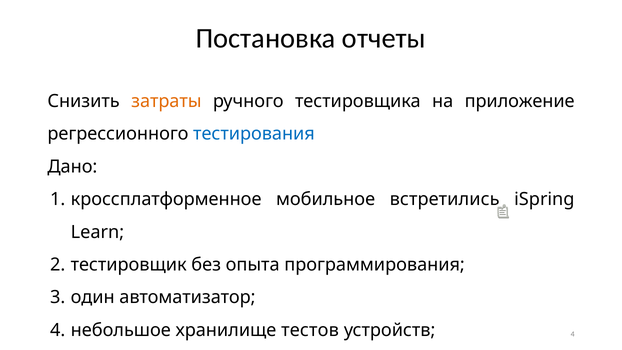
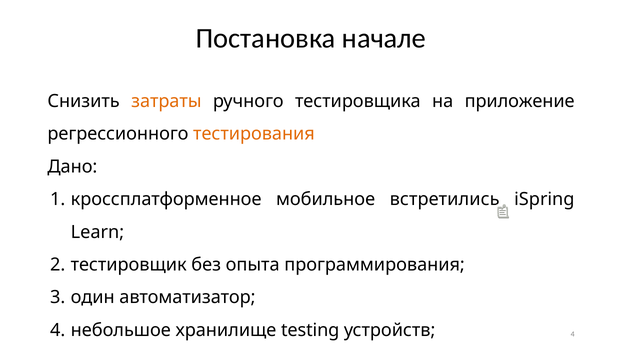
отчеты: отчеты -> начале (384, 38)
тестирования colour: blue -> orange (254, 134)
тестов: тестов -> testing (310, 330)
